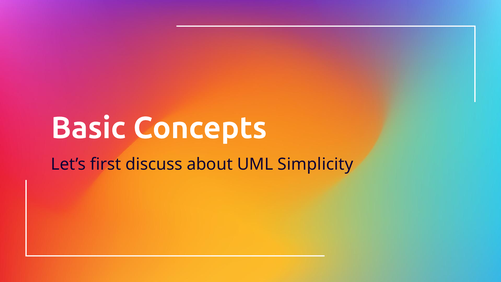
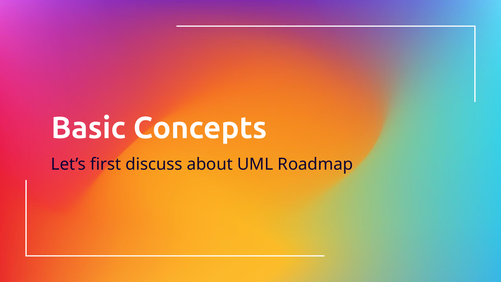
Simplicity: Simplicity -> Roadmap (315, 164)
